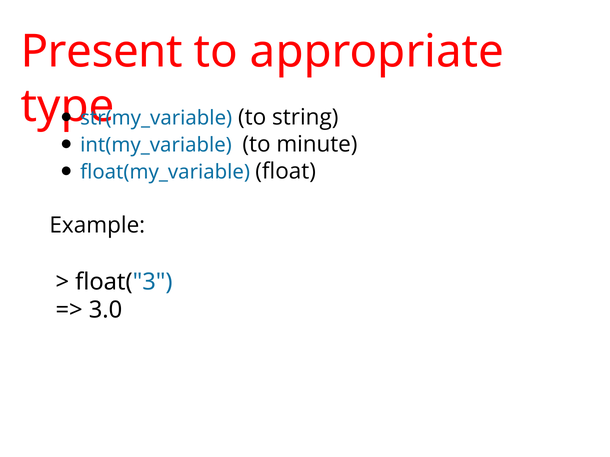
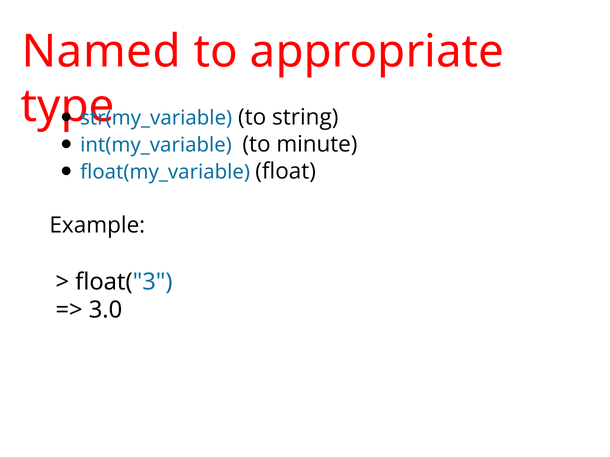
Present: Present -> Named (101, 51)
